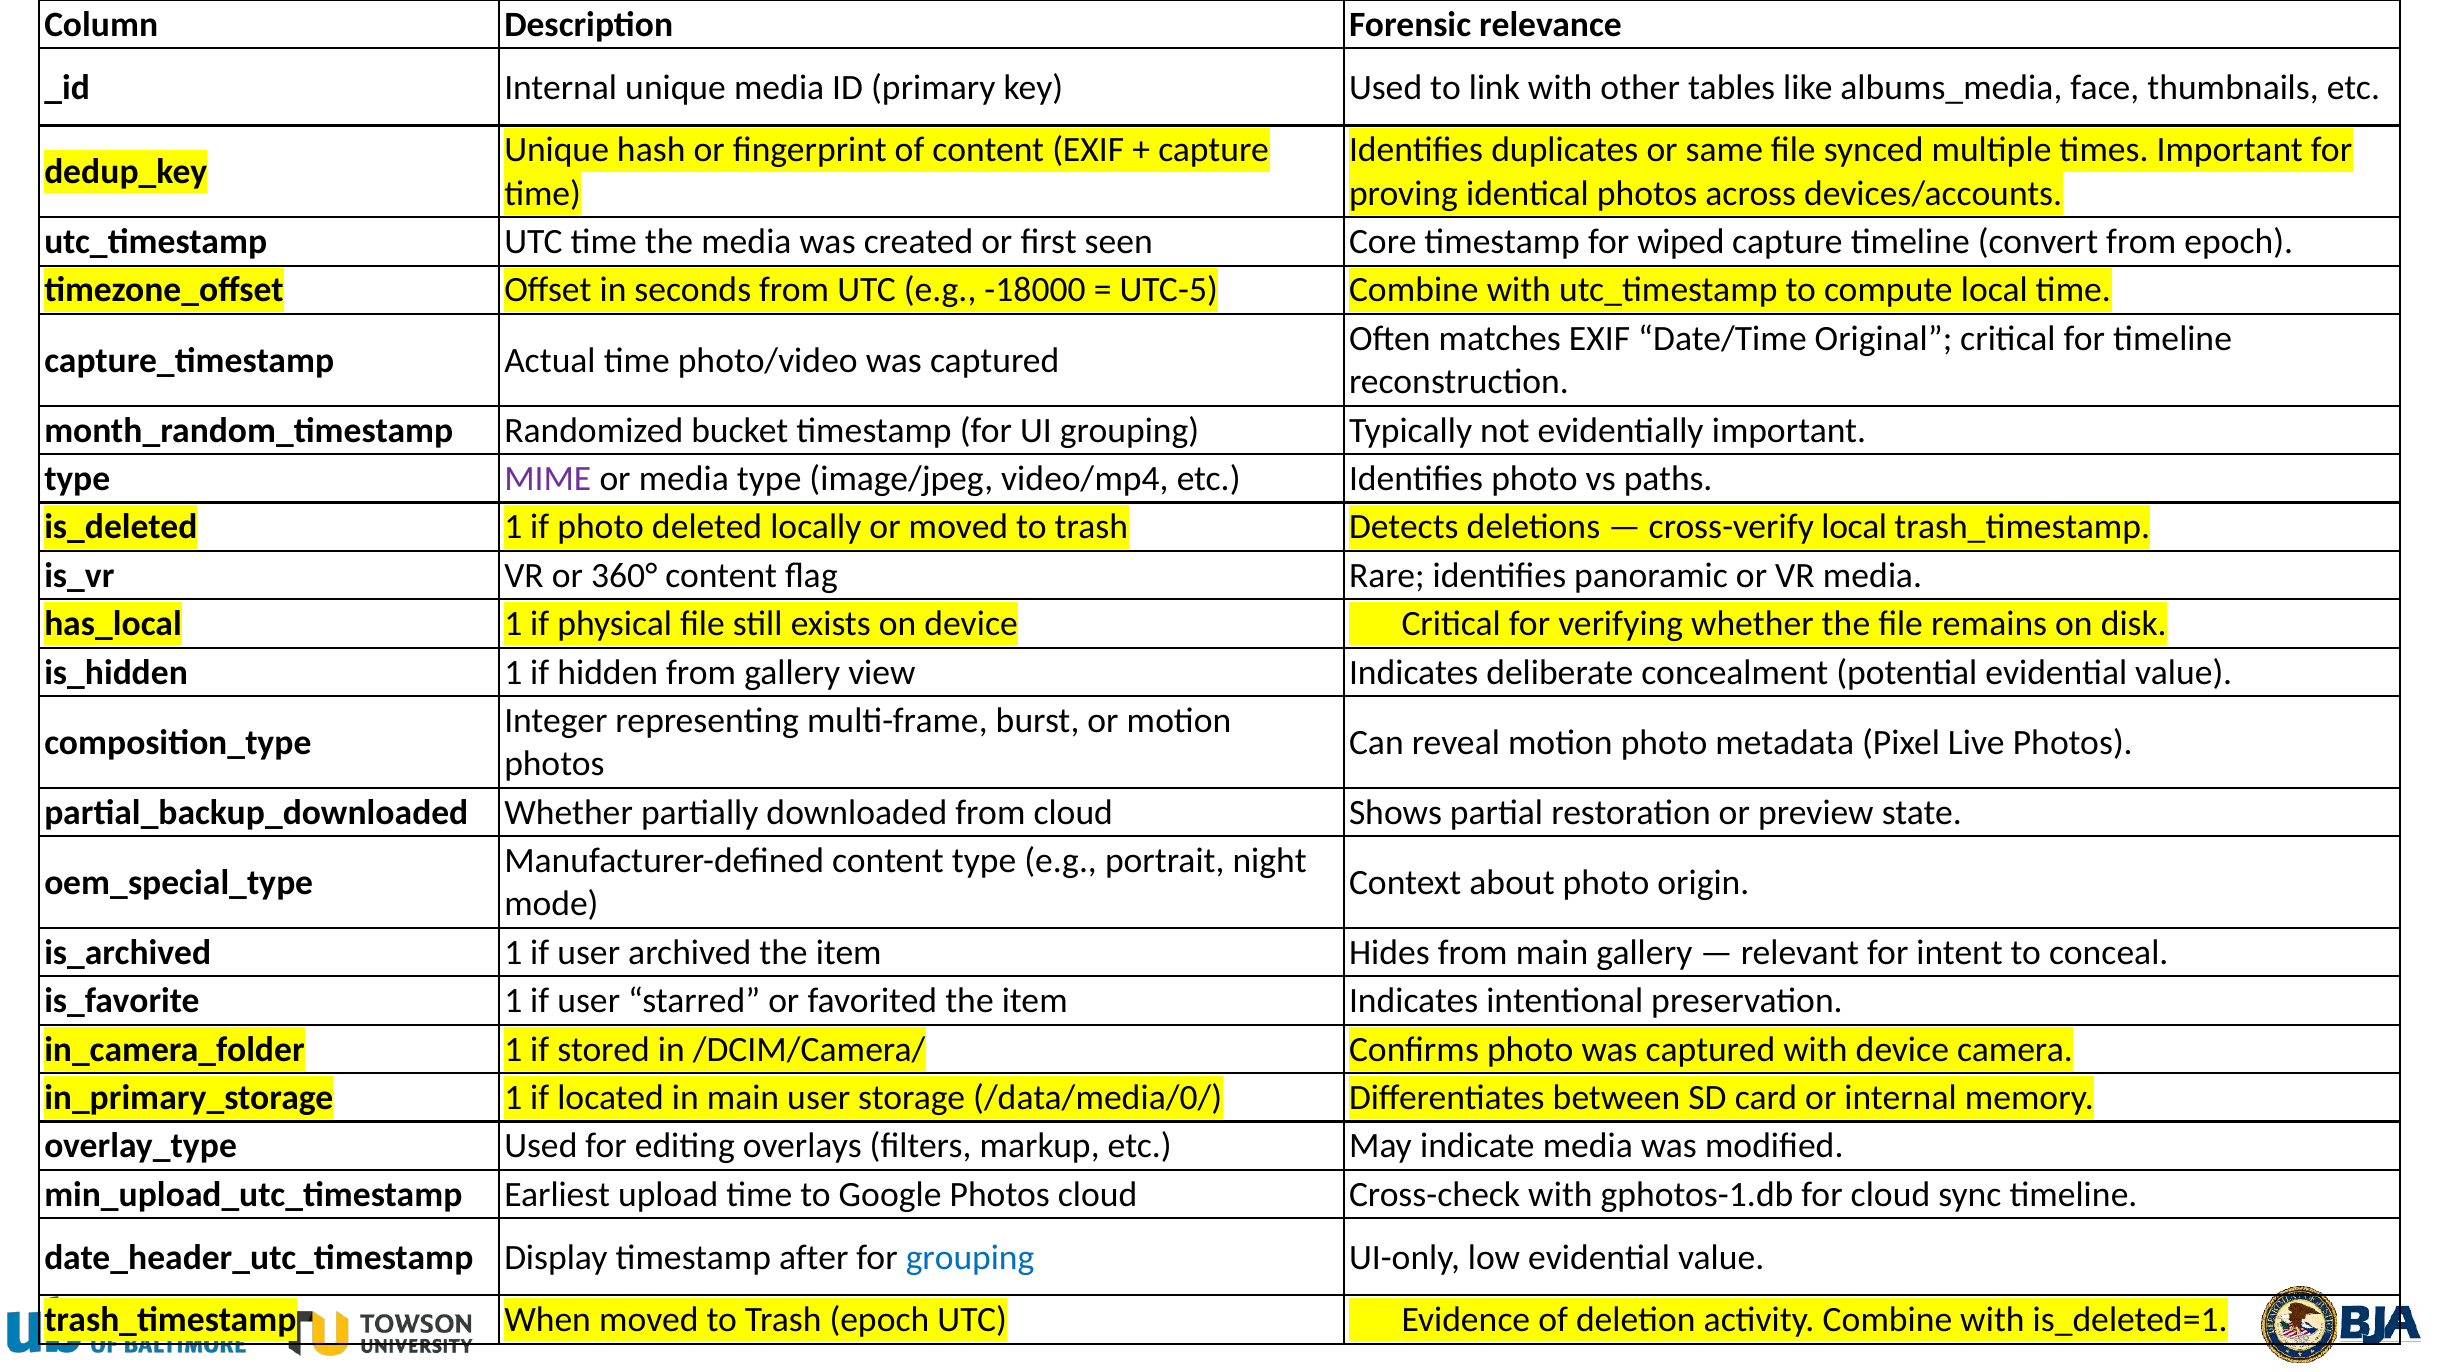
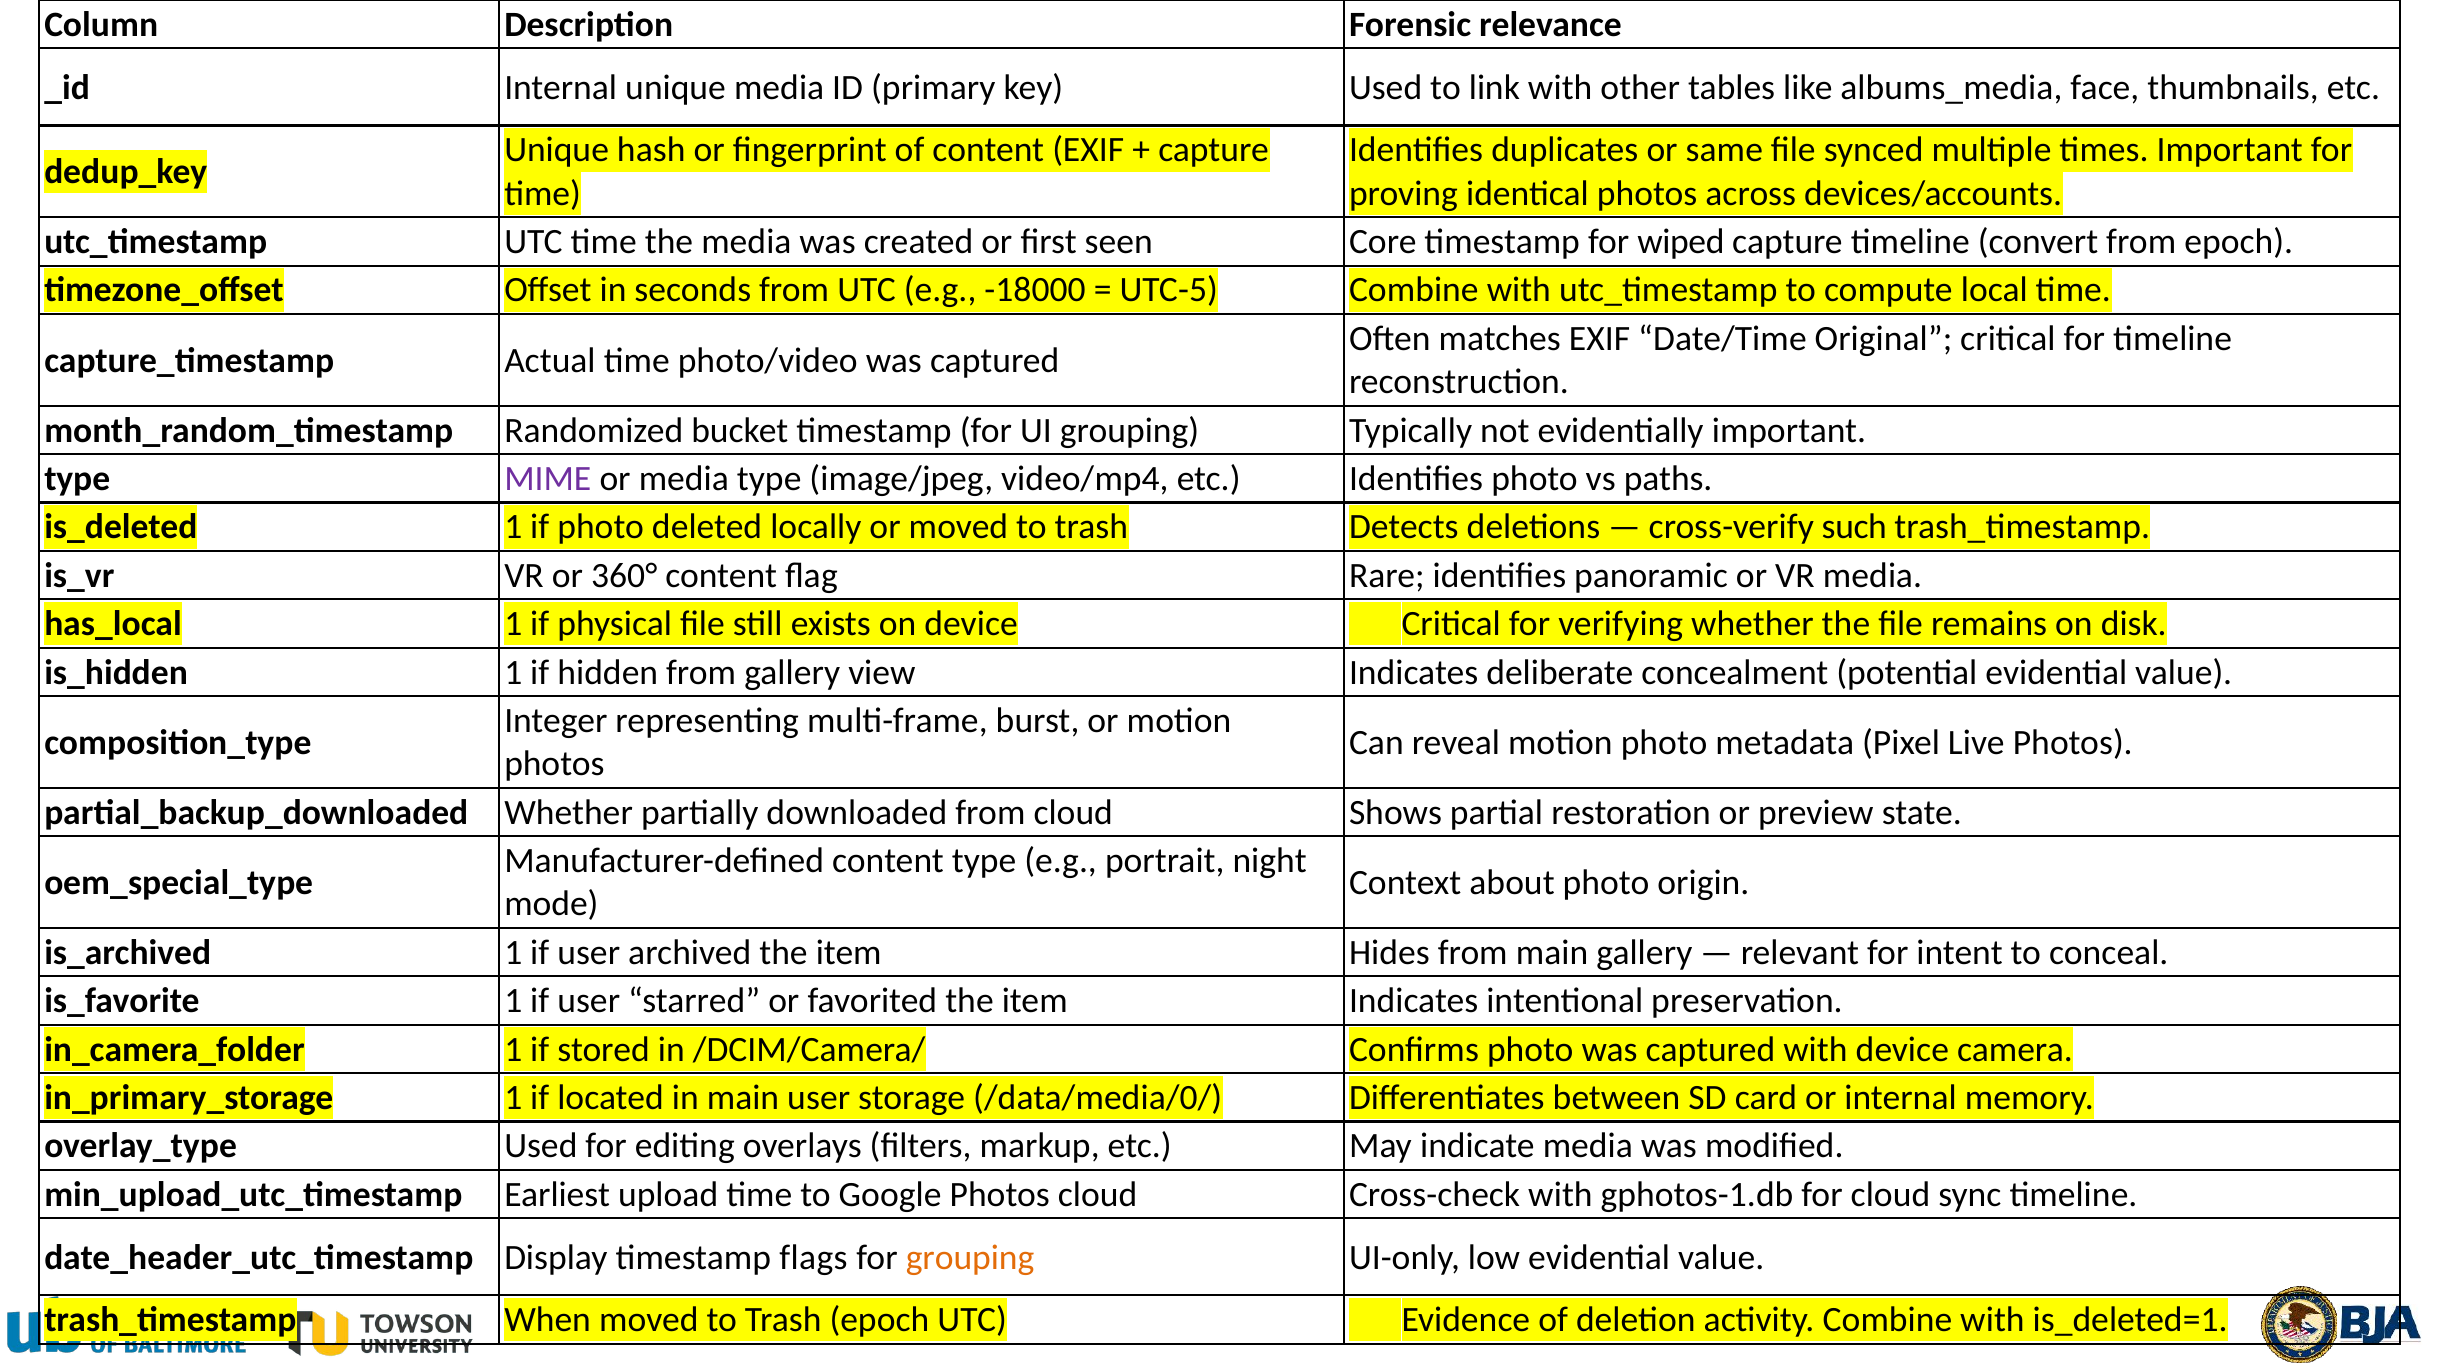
cross-verify local: local -> such (1854, 527)
after: after -> flags (813, 1257)
grouping colour: blue -> orange (970, 1257)
